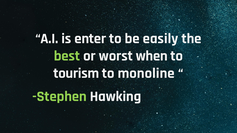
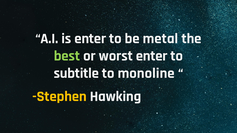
easily: easily -> metal (160, 39)
worst when: when -> enter (152, 56)
tourism: tourism -> subtitle (76, 73)
Stephen colour: light green -> yellow (59, 97)
